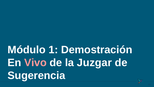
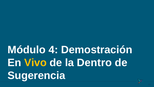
1: 1 -> 4 (53, 50)
Vivo colour: pink -> yellow (35, 62)
Juzgar: Juzgar -> Dentro (94, 62)
